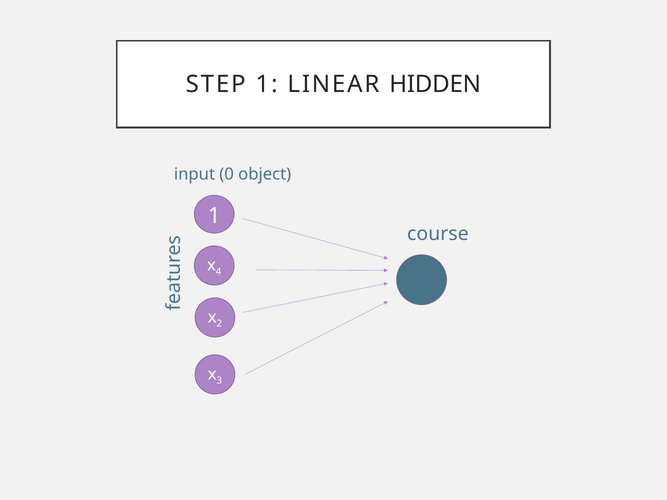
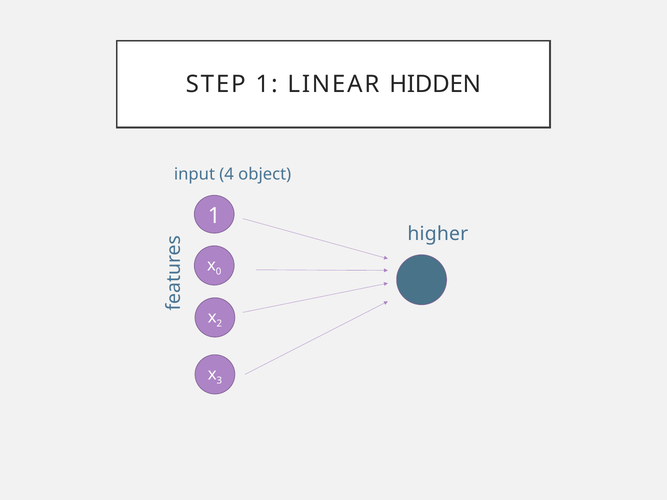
0: 0 -> 4 (227, 174)
course: course -> higher (438, 234)
4: 4 -> 0 (219, 272)
